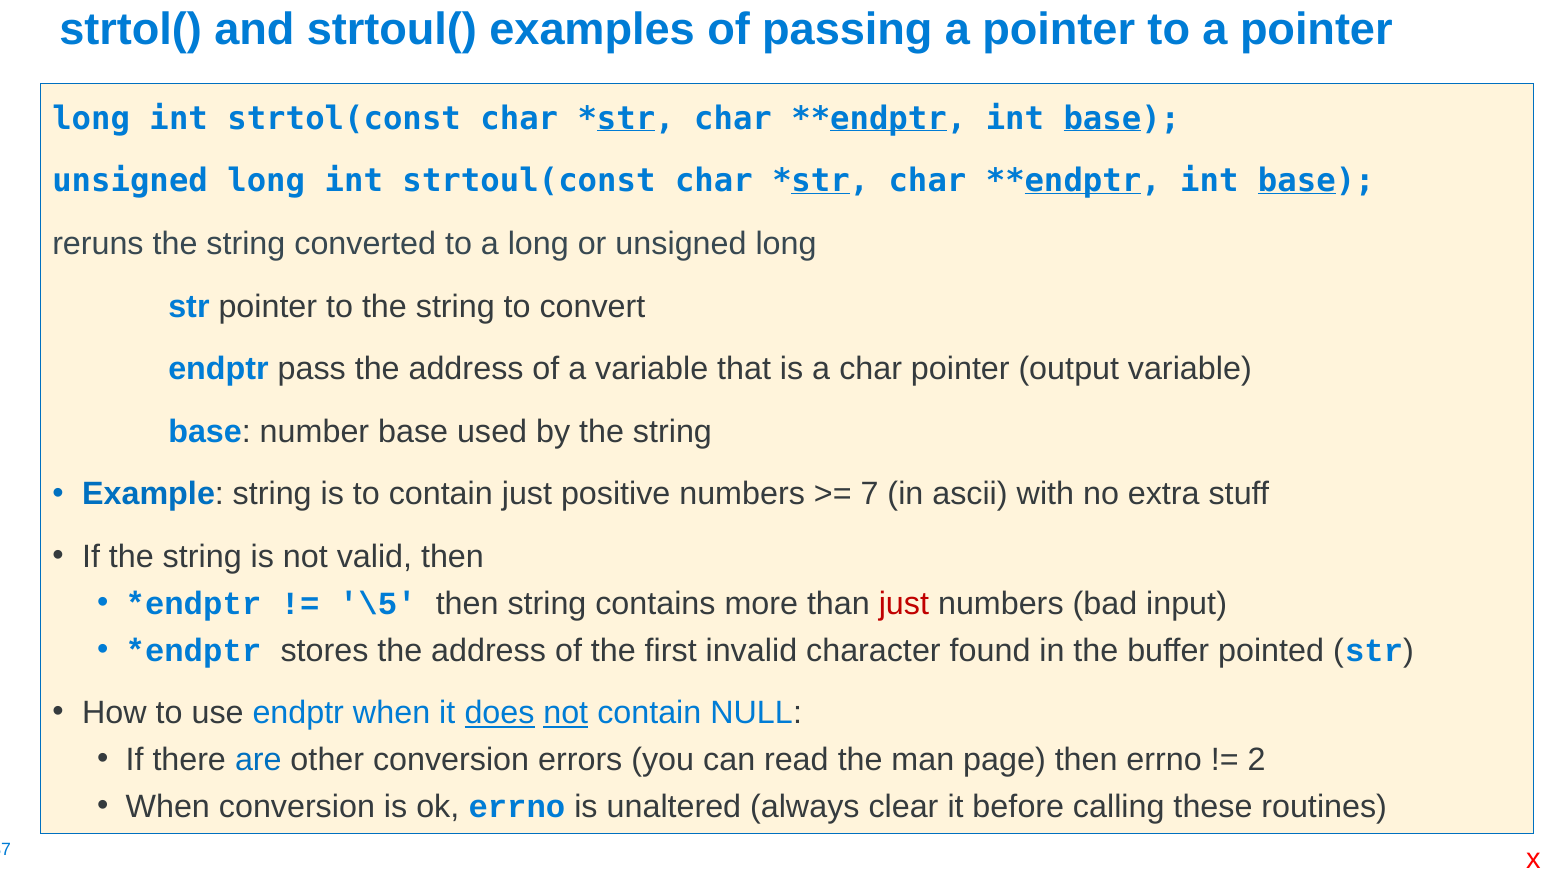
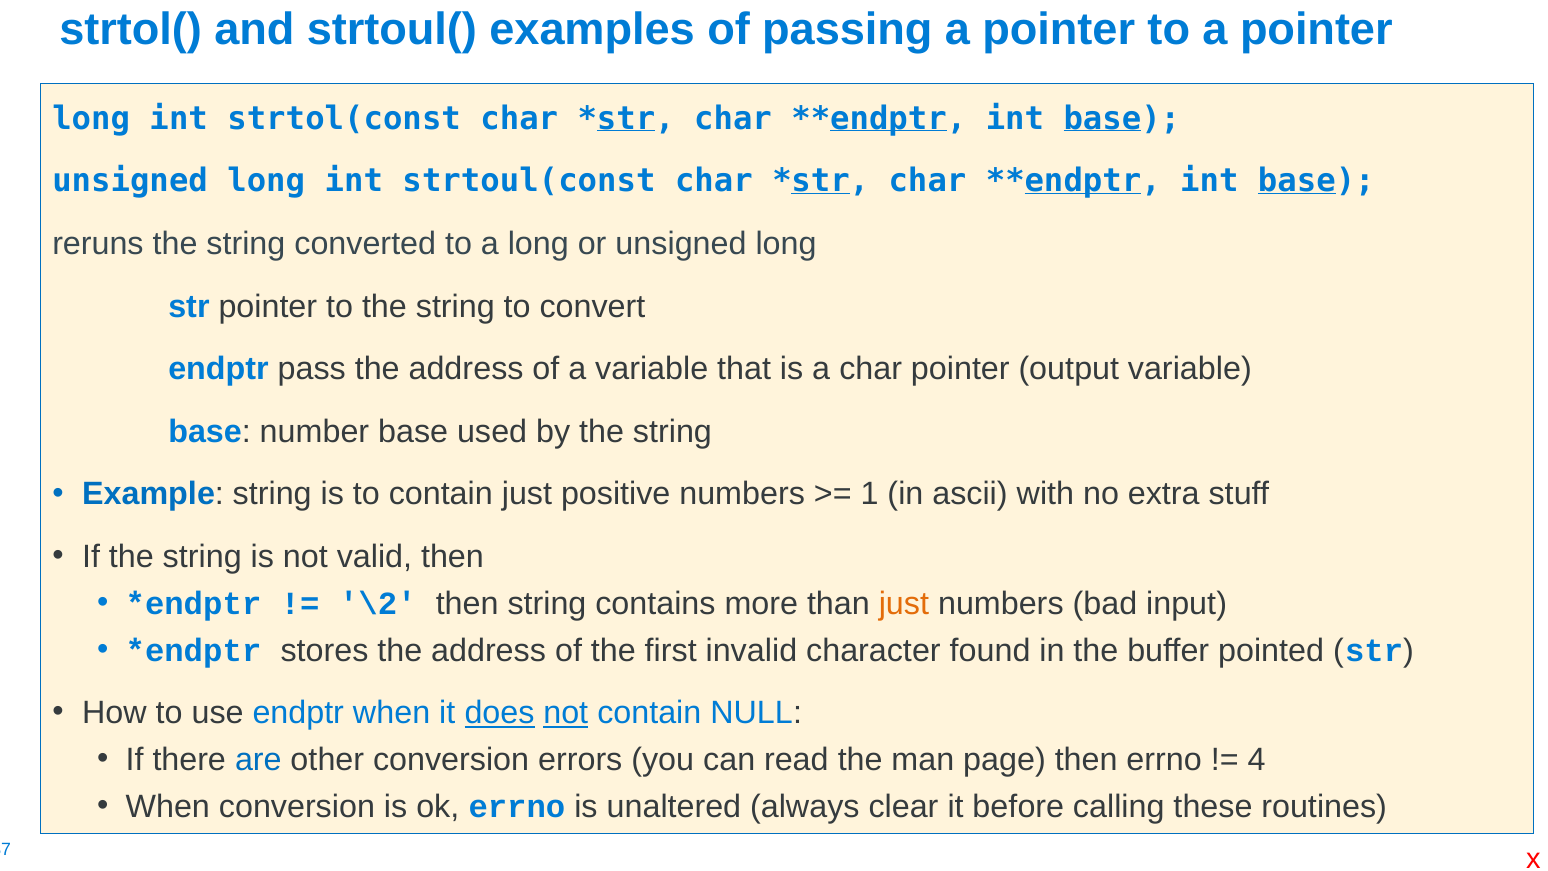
7: 7 -> 1 (870, 494)
\5: \5 -> \2 (378, 603)
just colour: red -> orange (904, 603)
2: 2 -> 4 (1257, 760)
